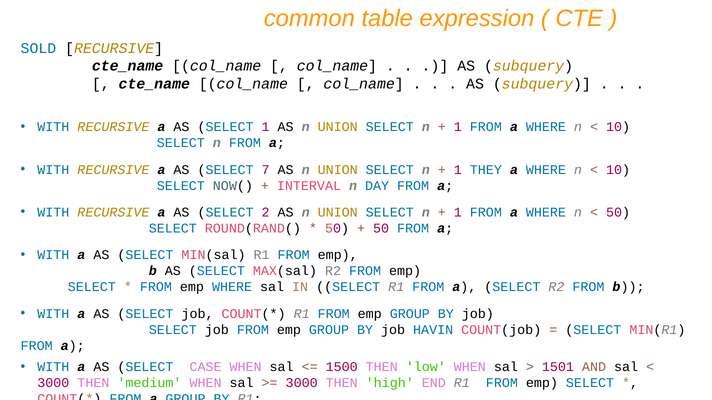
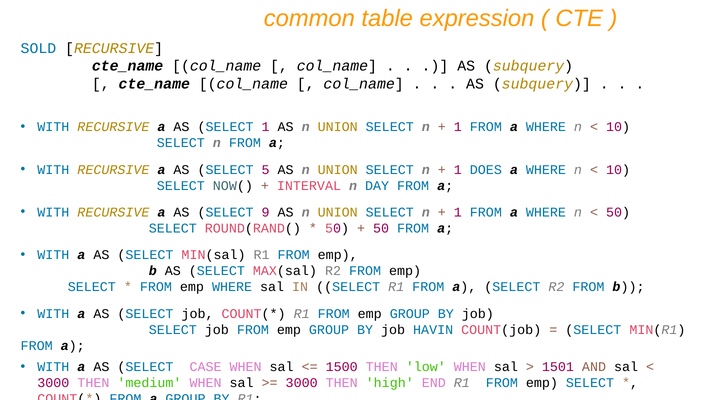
7: 7 -> 5 (266, 170)
THEY: THEY -> DOES (486, 170)
2: 2 -> 9 (266, 213)
